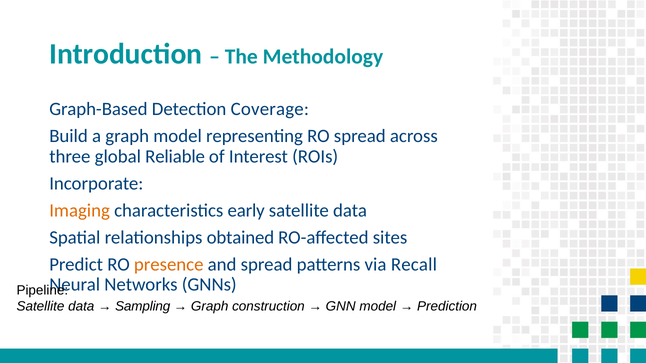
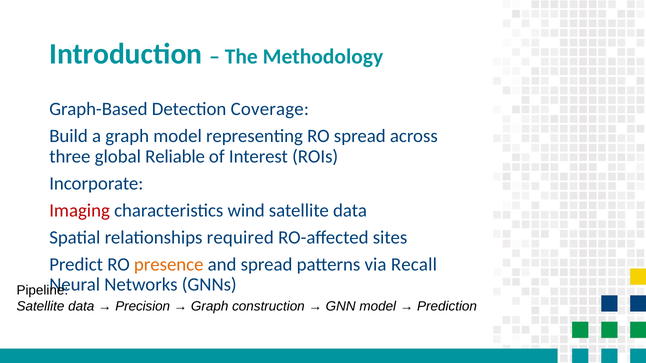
Imaging colour: orange -> red (80, 211)
early: early -> wind (246, 211)
obtained: obtained -> required (240, 238)
Sampling: Sampling -> Precision (143, 307)
